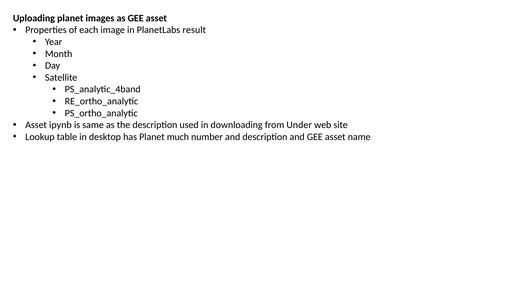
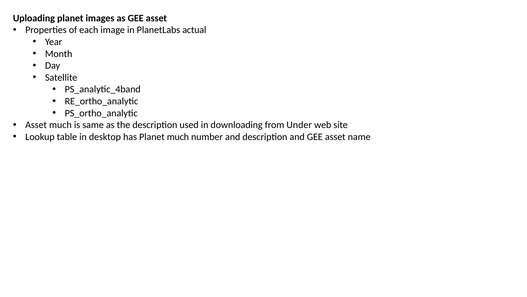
result: result -> actual (194, 30)
Asset ipynb: ipynb -> much (60, 125)
